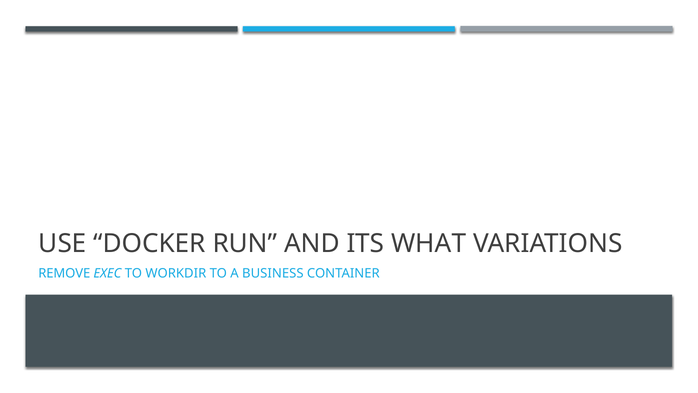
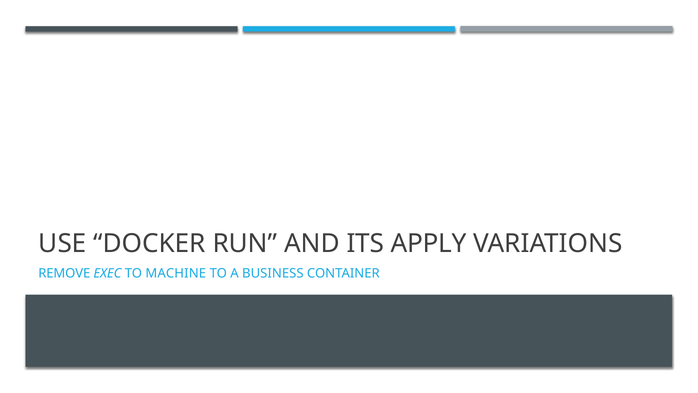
WHAT: WHAT -> APPLY (429, 243)
WORKDIR: WORKDIR -> MACHINE (176, 273)
